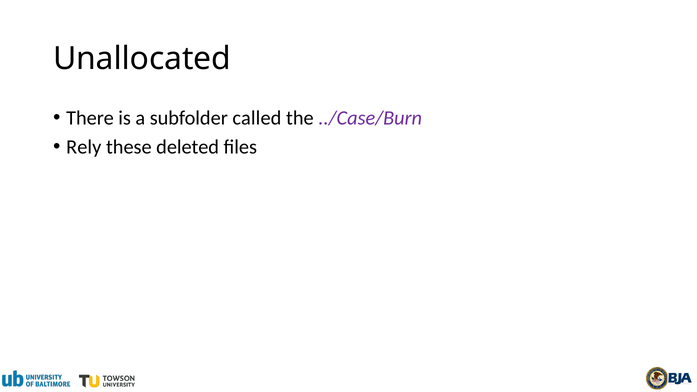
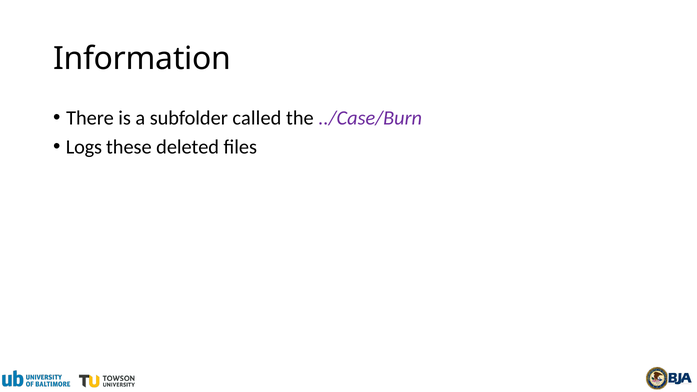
Unallocated: Unallocated -> Information (142, 59)
Rely: Rely -> Logs (84, 147)
